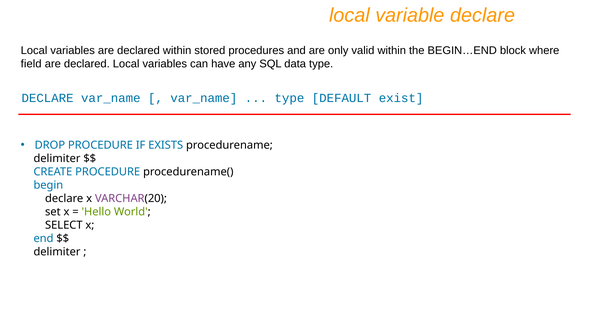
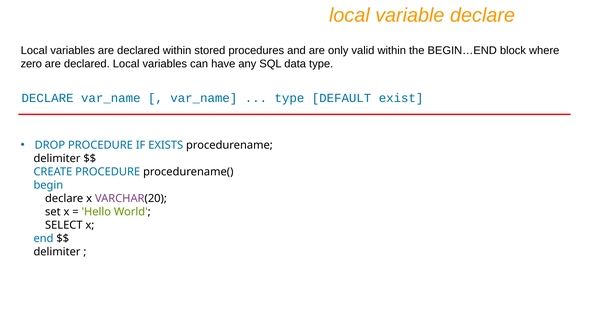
field: field -> zero (31, 64)
